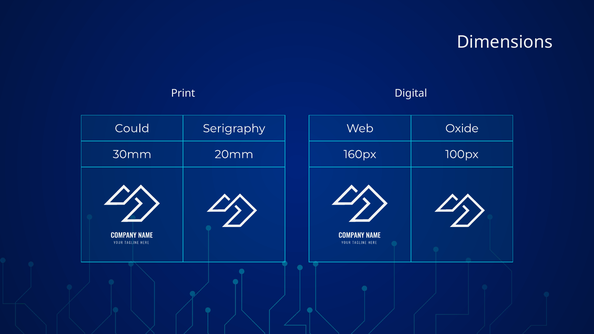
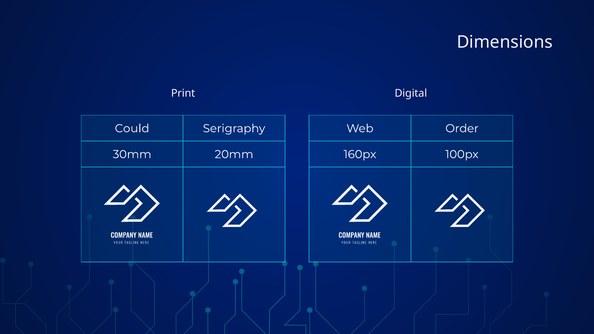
Oxide: Oxide -> Order (462, 129)
